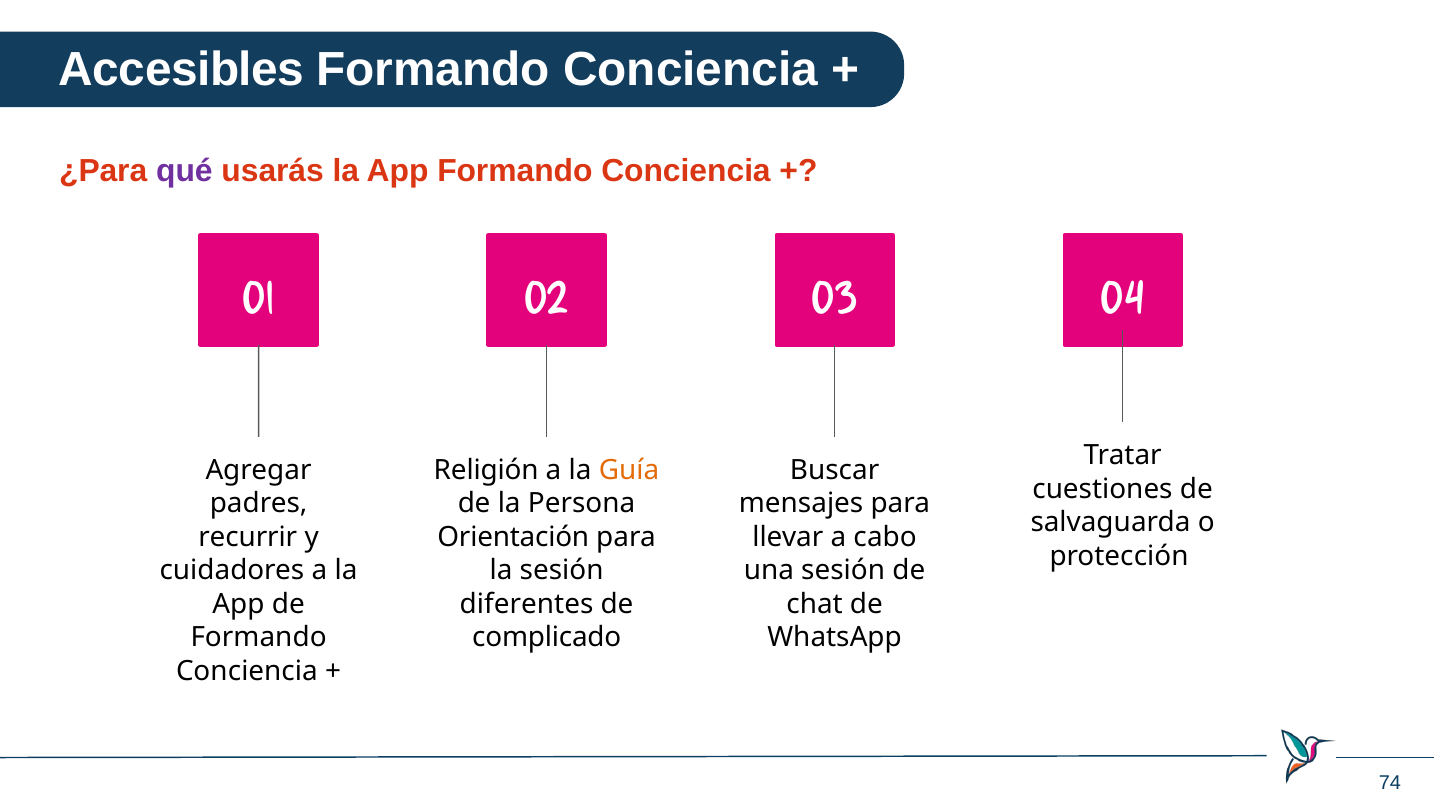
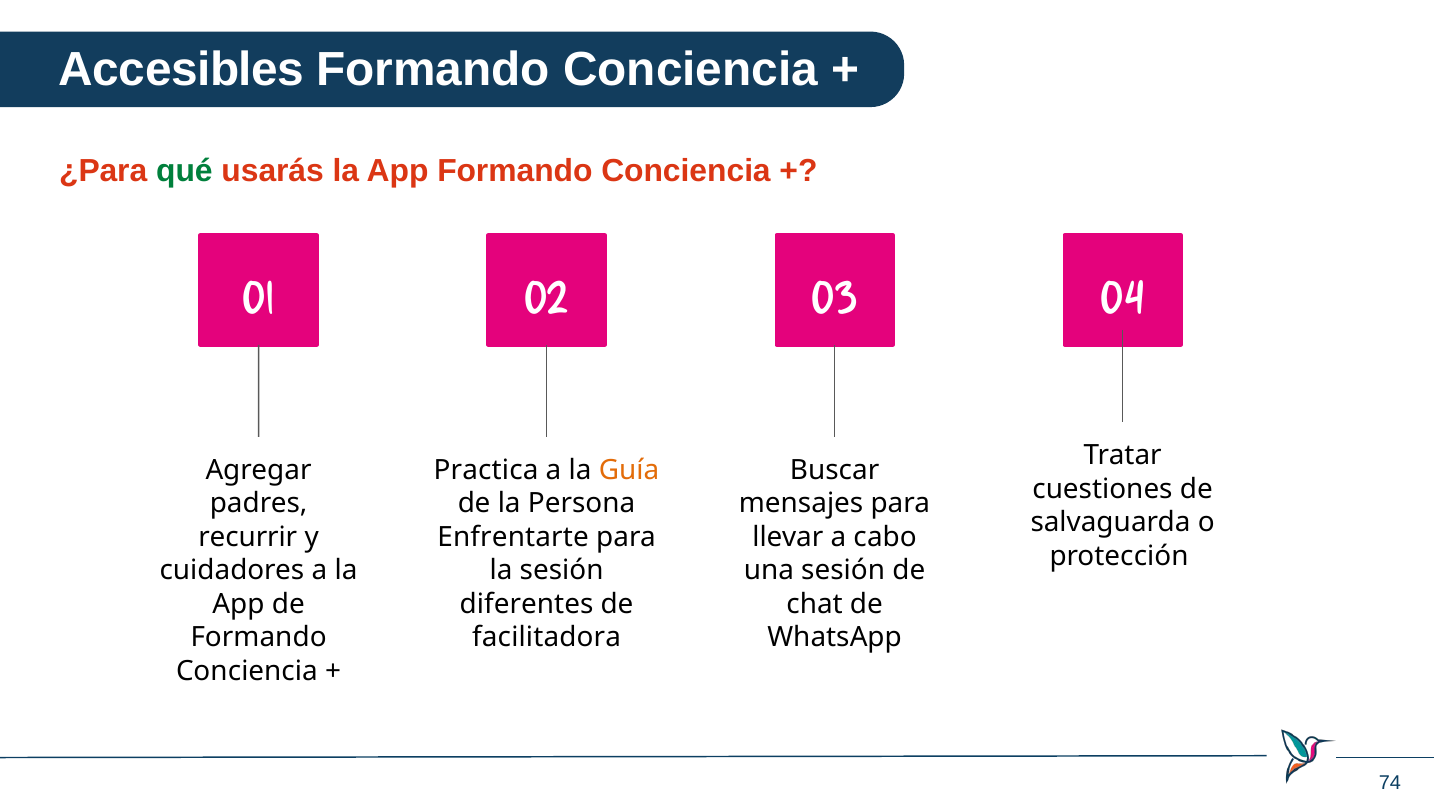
qué colour: purple -> green (184, 171)
Religión: Religión -> Practica (486, 470)
Orientación: Orientación -> Enfrentarte (513, 537)
complicado: complicado -> facilitadora (547, 637)
